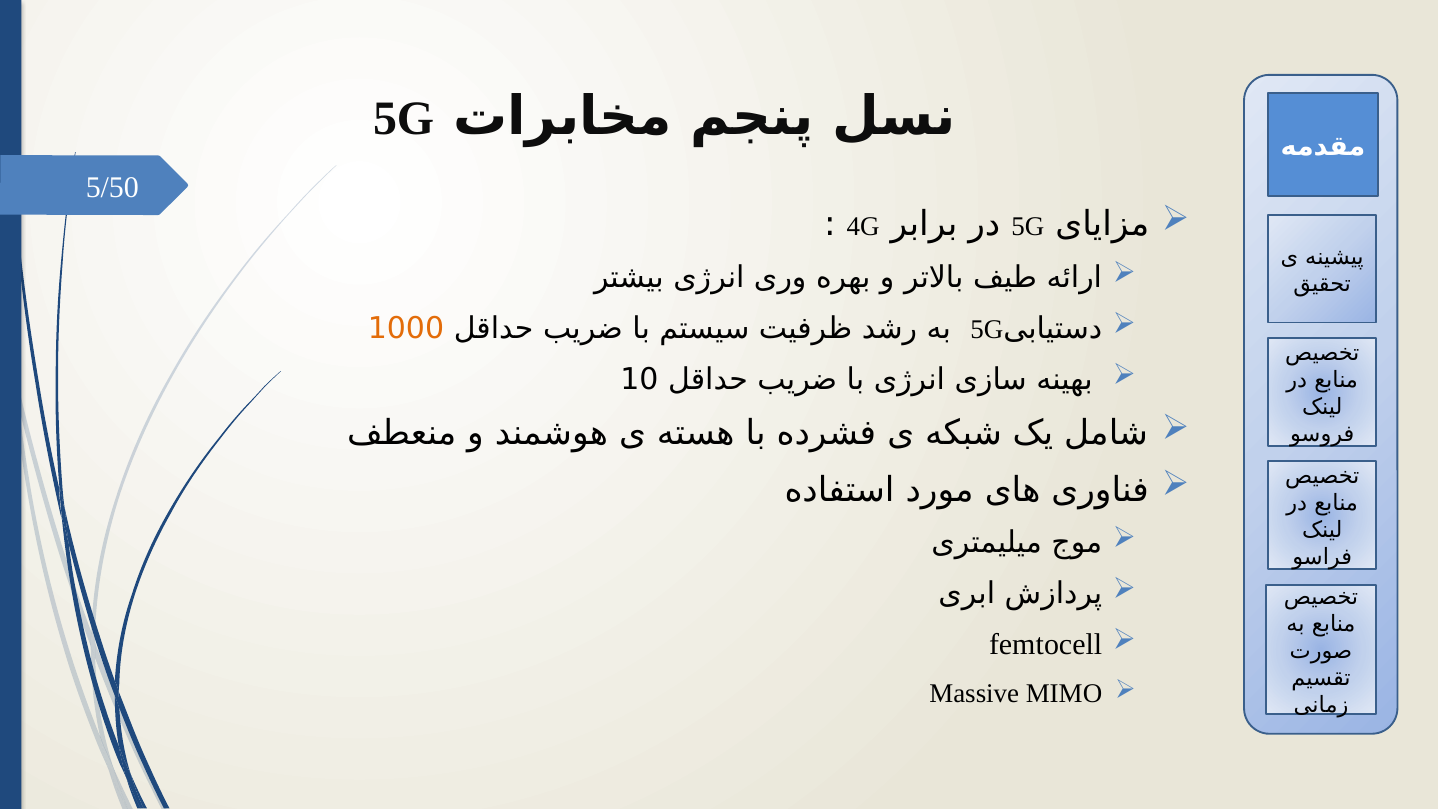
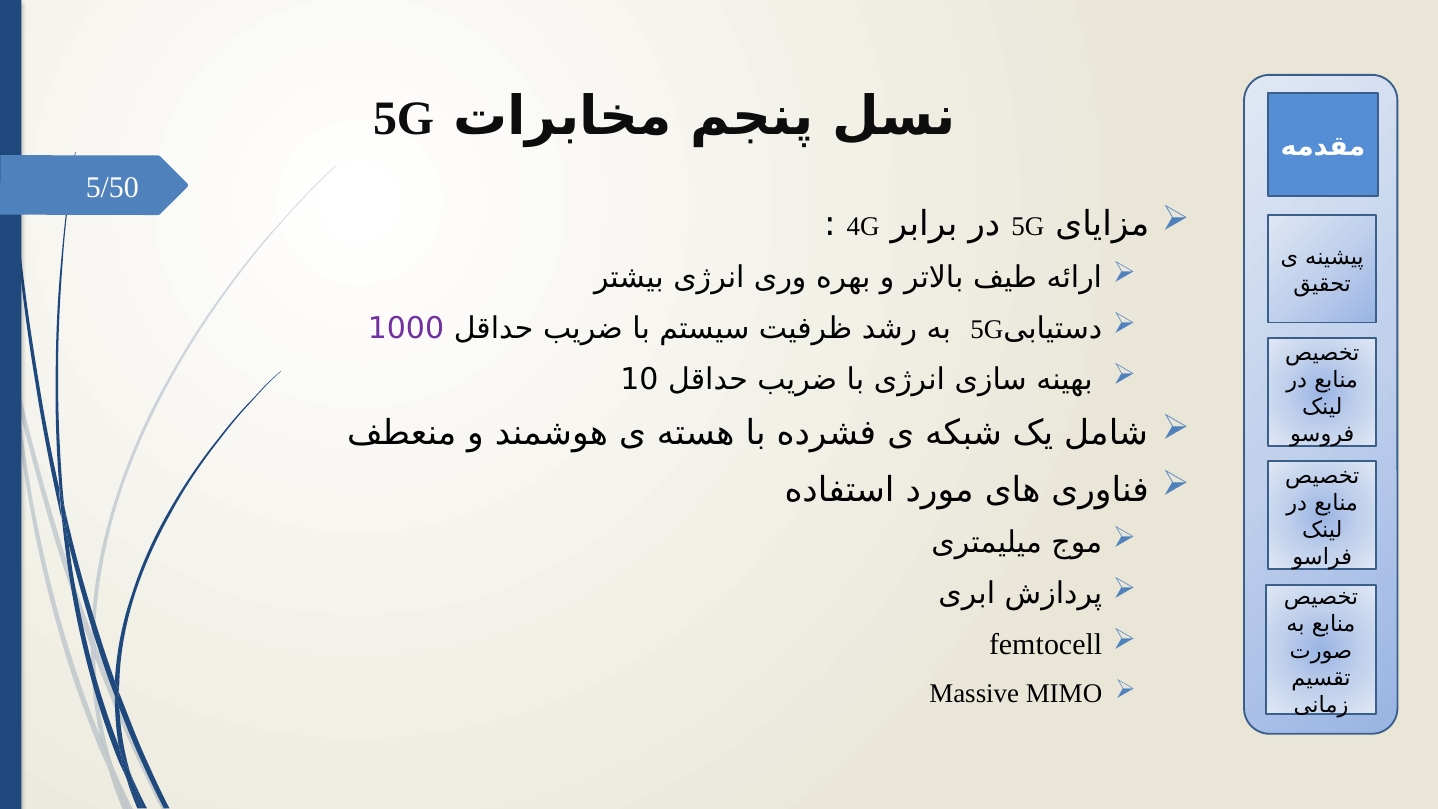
1000 colour: orange -> purple (406, 328)
